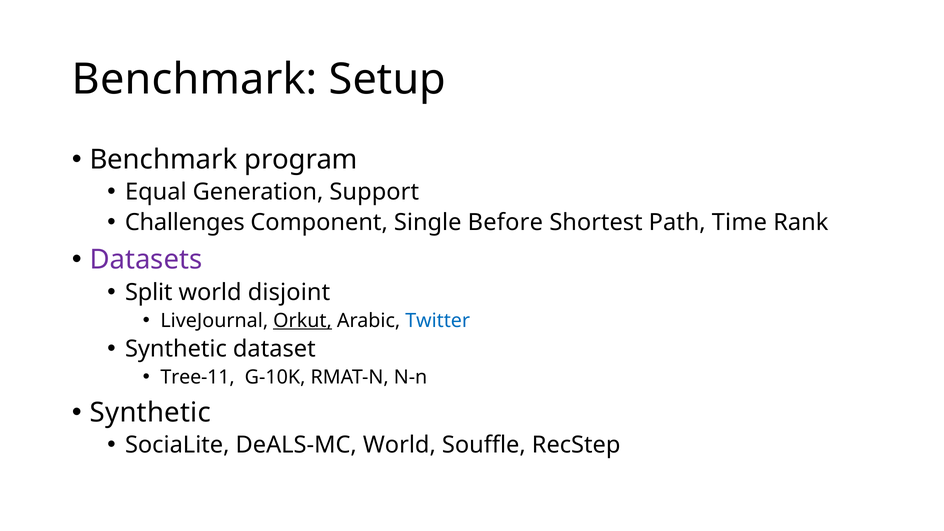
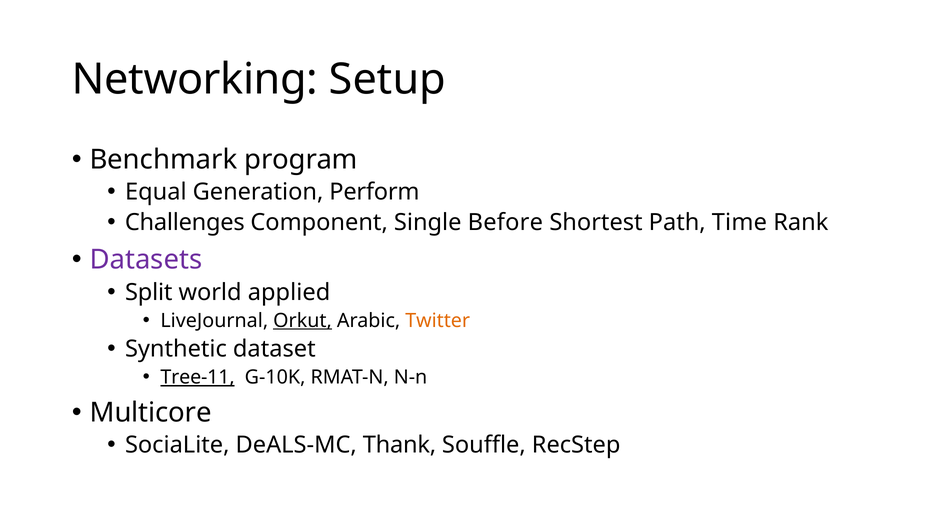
Benchmark: Benchmark -> Networking (195, 79)
Support: Support -> Perform (374, 192)
disjoint: disjoint -> applied (289, 292)
Twitter colour: blue -> orange (438, 321)
Tree-11 underline: none -> present (198, 377)
Synthetic: Synthetic -> Multicore (151, 412)
DeALS-MC World: World -> Thank (399, 445)
